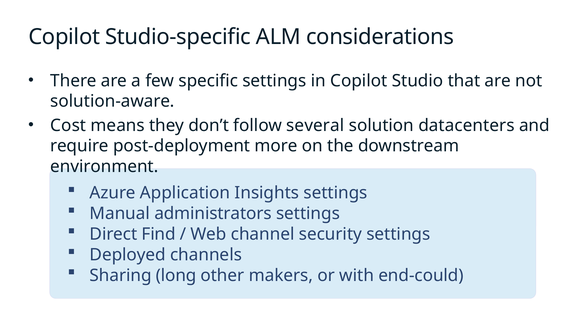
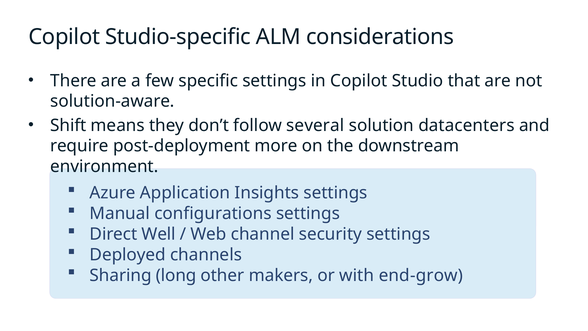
Cost: Cost -> Shift (68, 125)
administrators: administrators -> configurations (213, 213)
Find: Find -> Well (159, 234)
end-could: end-could -> end-grow (421, 275)
